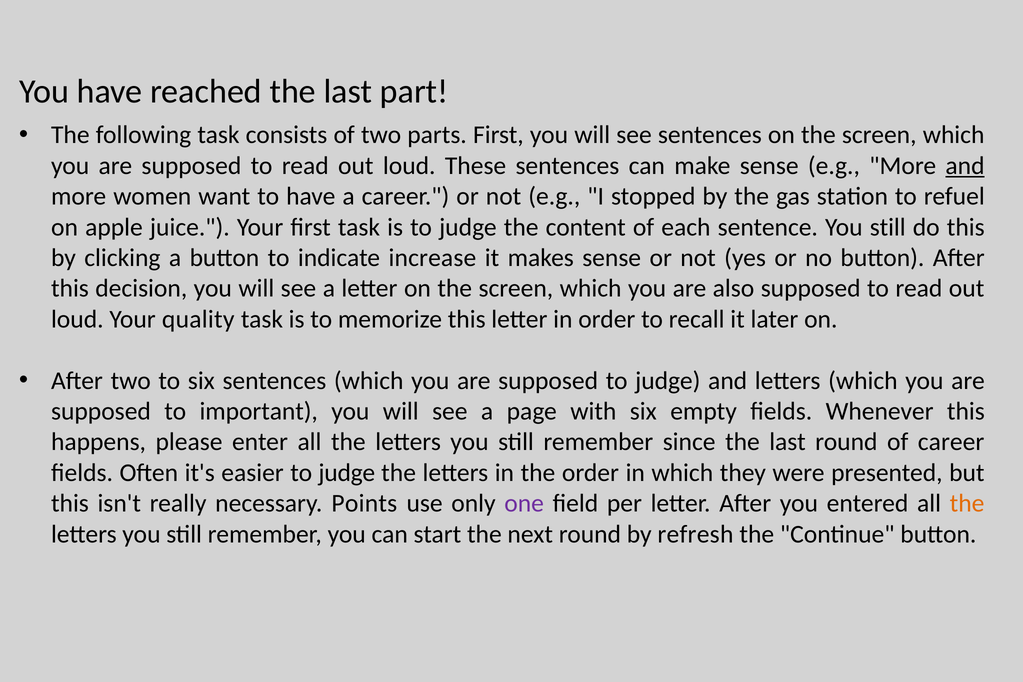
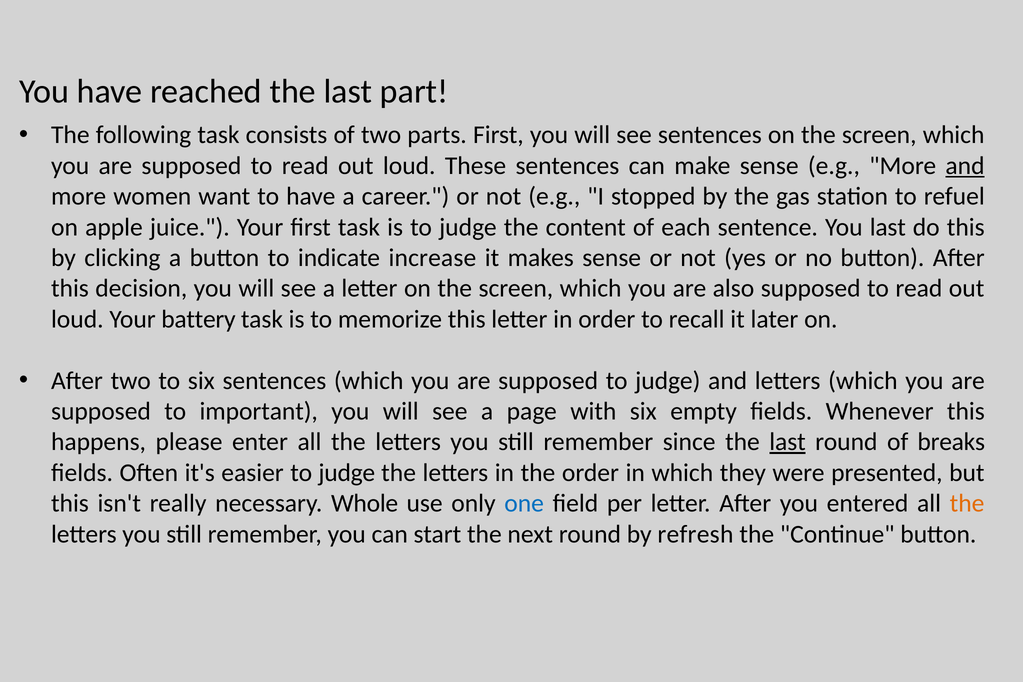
sentence You still: still -> last (888, 227)
quality: quality -> battery (198, 319)
last underline: none -> present (788, 442)
of career: career -> breaks (951, 442)
Points: Points -> Whole (365, 503)
one colour: purple -> blue (524, 503)
